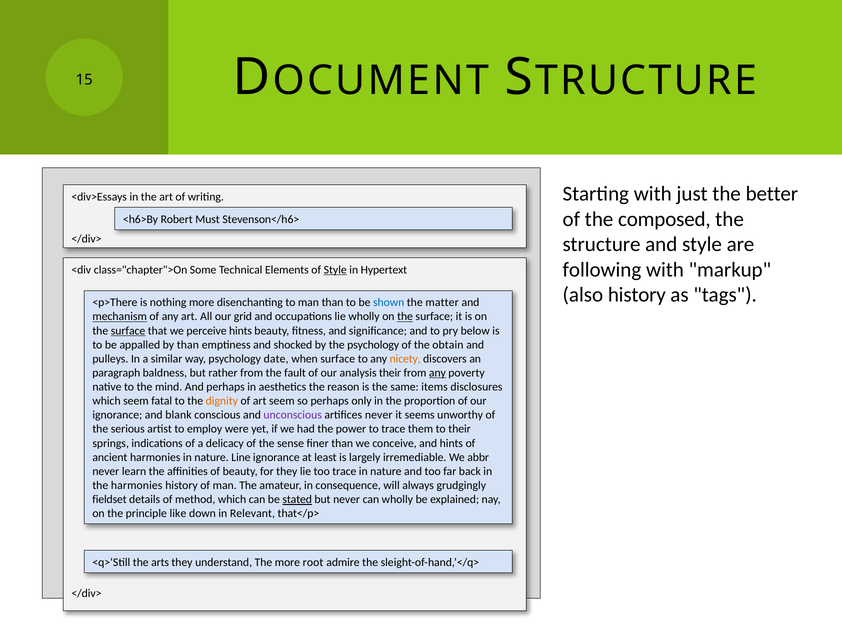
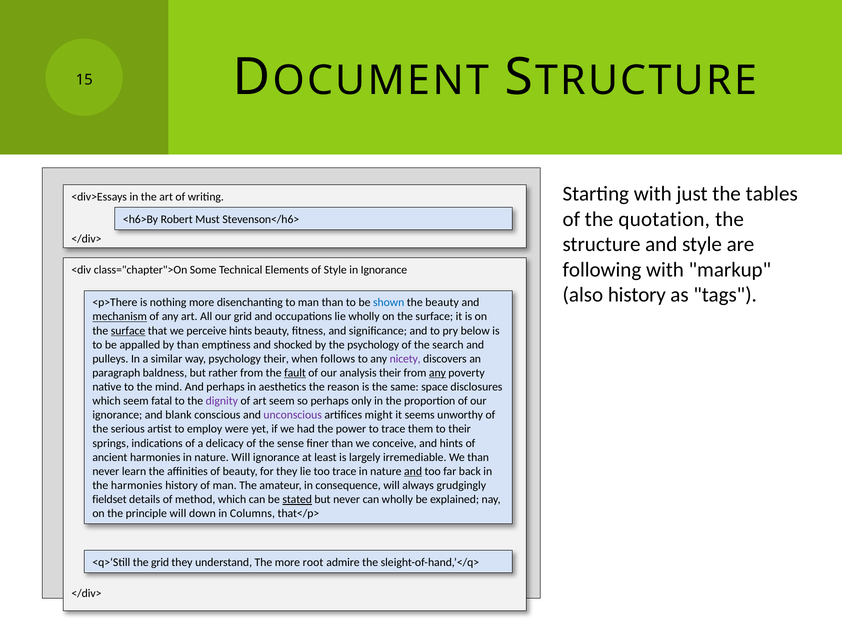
better: better -> tables (772, 194)
composed: composed -> quotation (664, 219)
Style underline: present -> none (335, 270)
in Hypertext: Hypertext -> Ignorance (384, 270)
the matter: matter -> beauty (442, 302)
the underline: present -> none (405, 316)
obtain: obtain -> search (448, 344)
psychology date: date -> their (276, 358)
when surface: surface -> follows (338, 358)
nicety colour: orange -> purple (405, 358)
fault underline: none -> present (295, 373)
items: items -> space (435, 387)
dignity colour: orange -> purple (222, 401)
artifices never: never -> might (379, 415)
nature Line: Line -> Will (241, 457)
We abbr: abbr -> than (478, 457)
and underline: none -> present (413, 471)
principle like: like -> will (178, 513)
Relevant: Relevant -> Columns (252, 513)
the arts: arts -> grid (160, 562)
